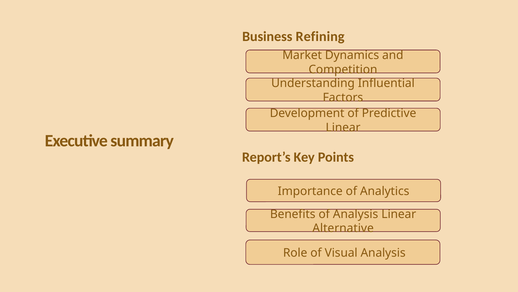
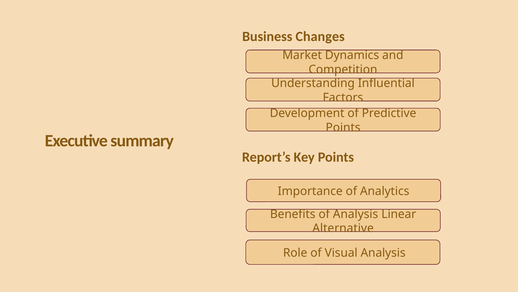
Refining: Refining -> Changes (320, 36)
Linear: Linear -> Points (343, 127)
